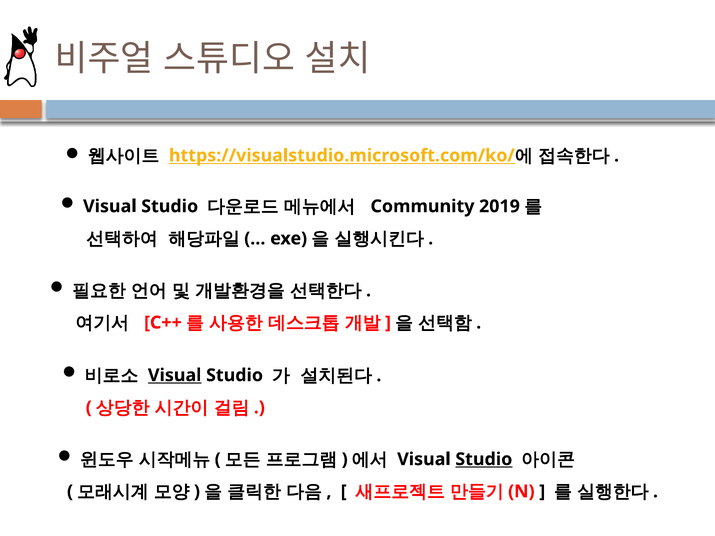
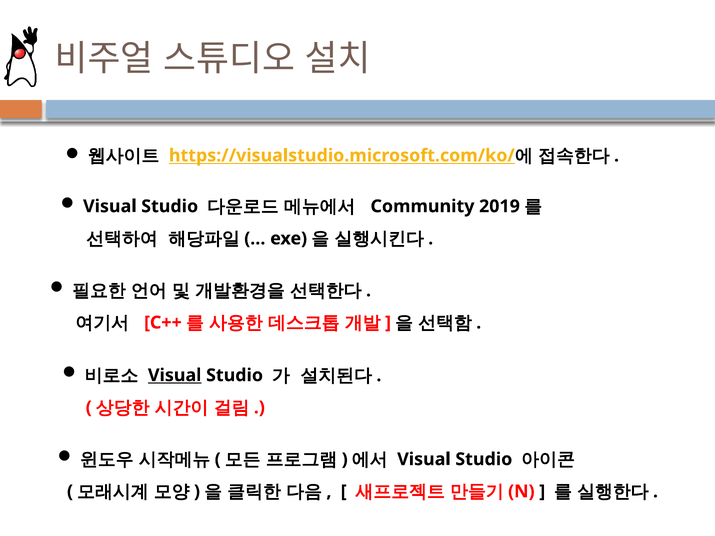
Studio underline: present -> none (484, 459)
